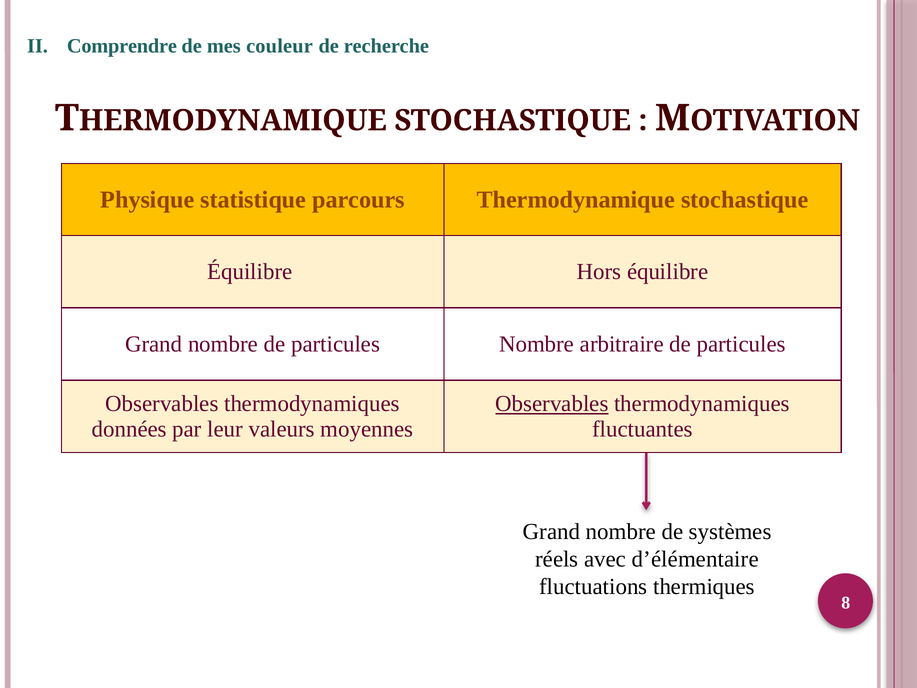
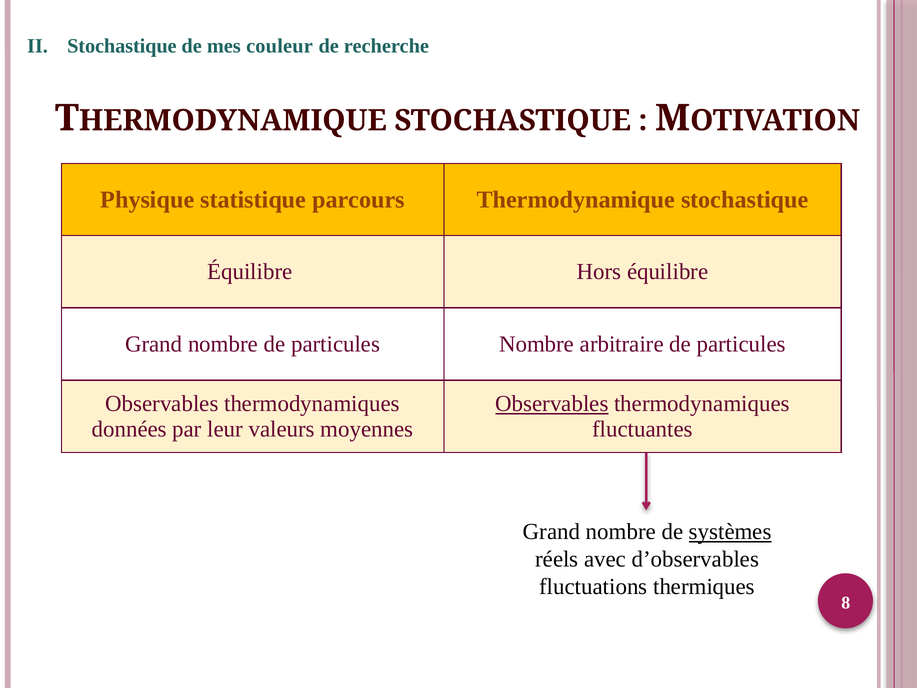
Comprendre: Comprendre -> Stochastique (122, 46)
systèmes underline: none -> present (730, 532)
d’élémentaire: d’élémentaire -> d’observables (695, 559)
